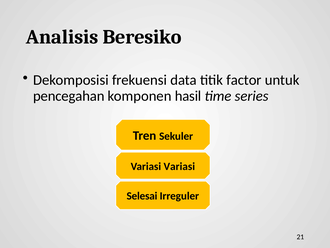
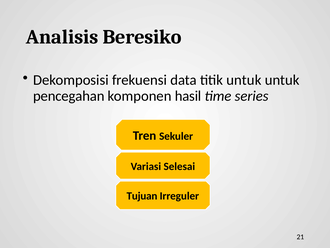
titik factor: factor -> untuk (244, 80)
Variasi Variasi: Variasi -> Selesai (179, 166)
Selesai: Selesai -> Tujuan (142, 196)
